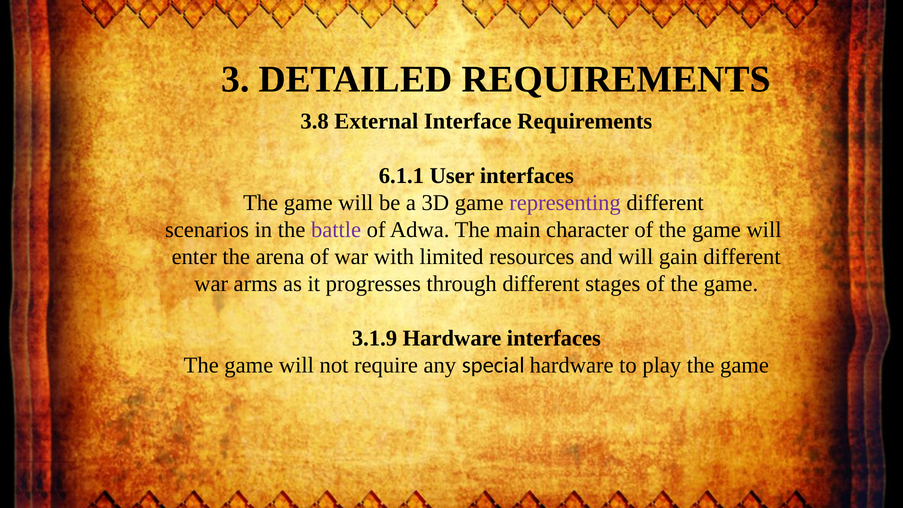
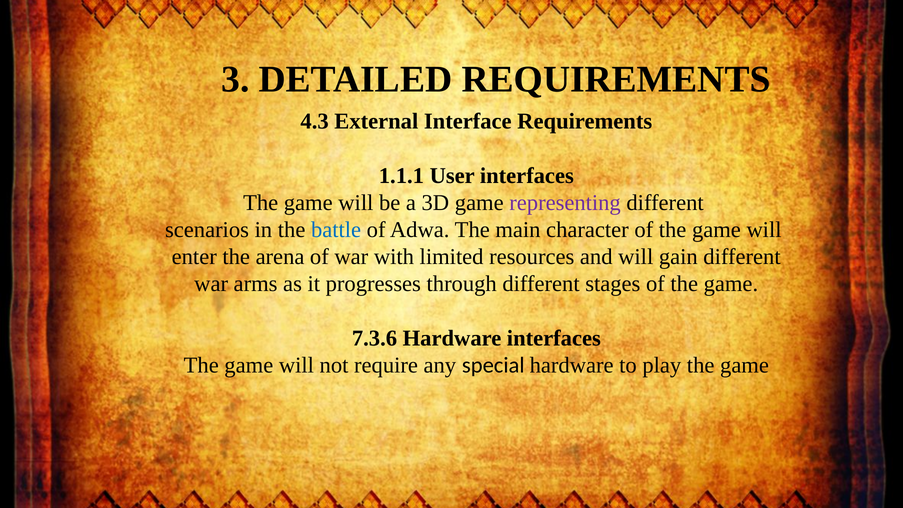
3.8: 3.8 -> 4.3 (315, 121)
6.1.1: 6.1.1 -> 1.1.1 (401, 176)
battle colour: purple -> blue (336, 230)
3.1.9: 3.1.9 -> 7.3.6 (374, 338)
